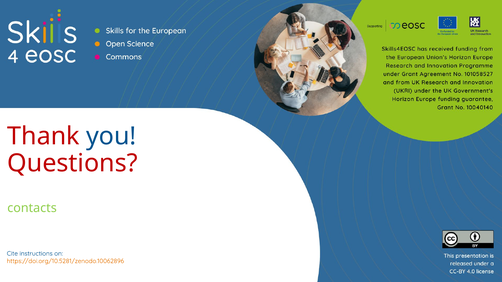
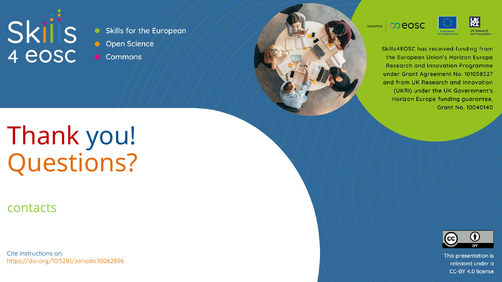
Questions colour: red -> orange (72, 163)
